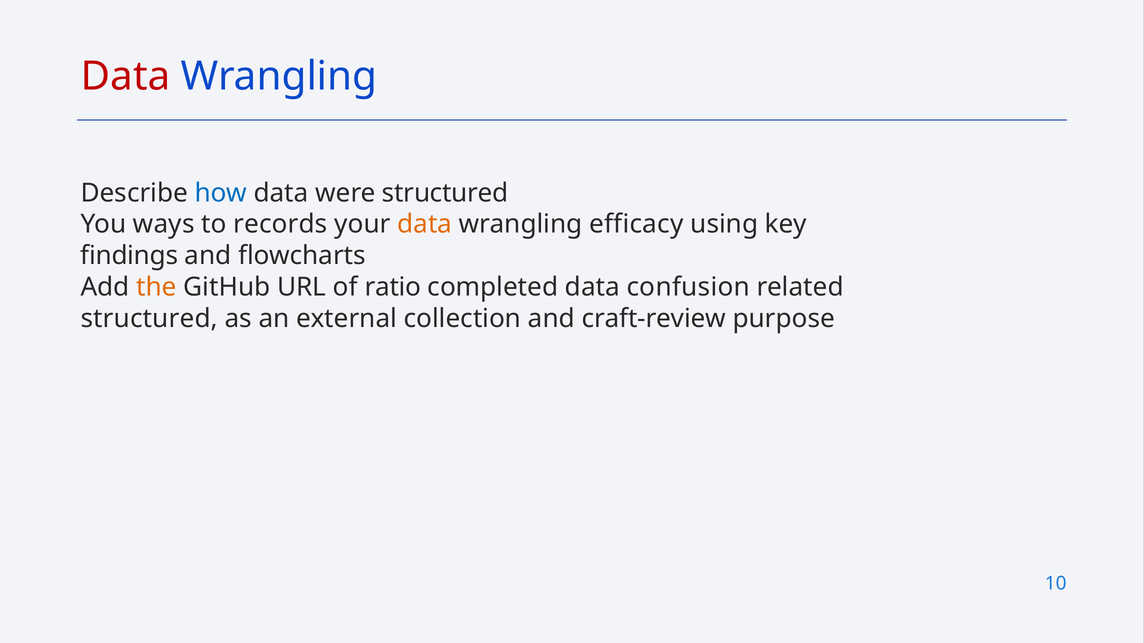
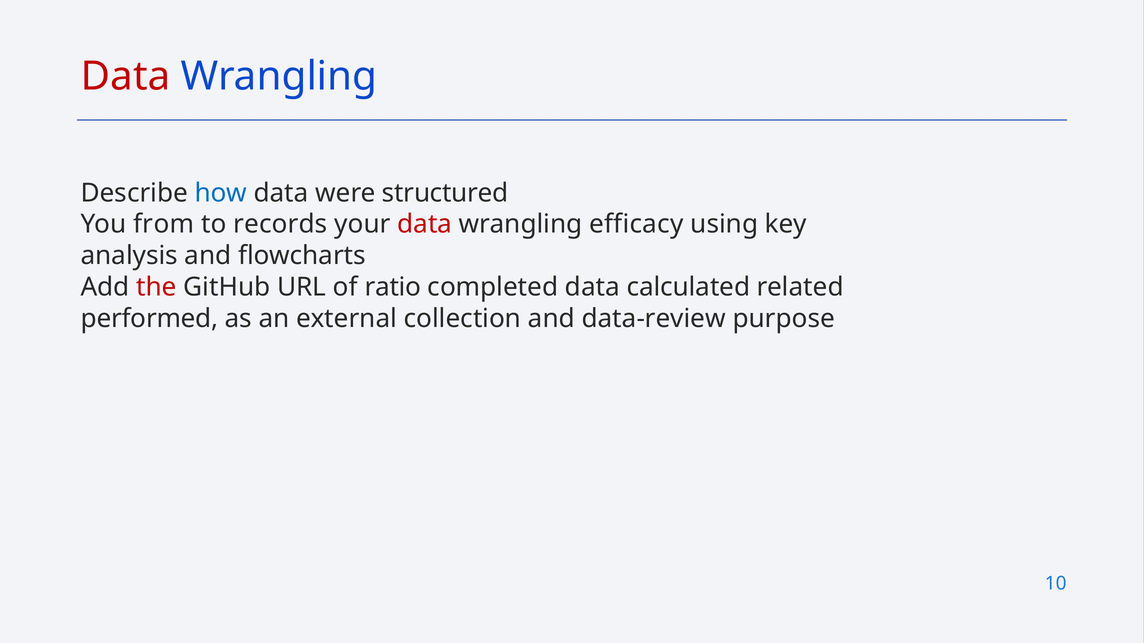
ways: ways -> from (164, 225)
data colour: orange -> red (425, 225)
findings: findings -> analysis (129, 256)
the colour: orange -> red (156, 287)
confusion: confusion -> calculated (688, 287)
structured: structured -> performed (149, 319)
craft-review: craft-review -> data-review (654, 319)
